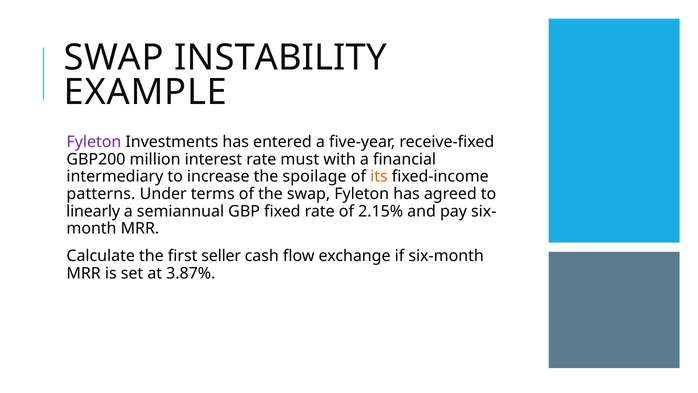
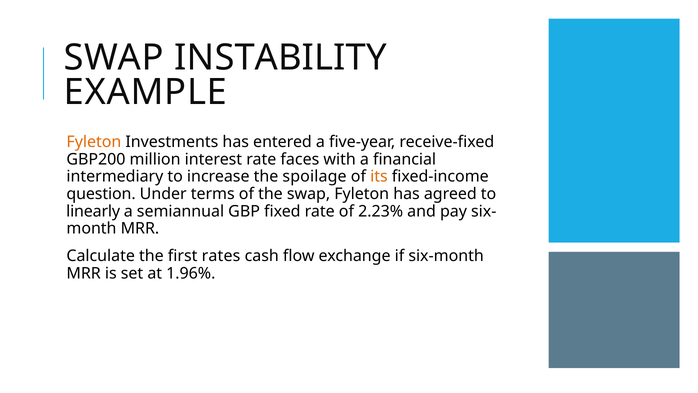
Fyleton colour: purple -> orange (94, 142)
must: must -> faces (300, 159)
patterns: patterns -> question (101, 194)
2.15%: 2.15% -> 2.23% (381, 211)
seller: seller -> rates (221, 256)
3.87%: 3.87% -> 1.96% (191, 273)
